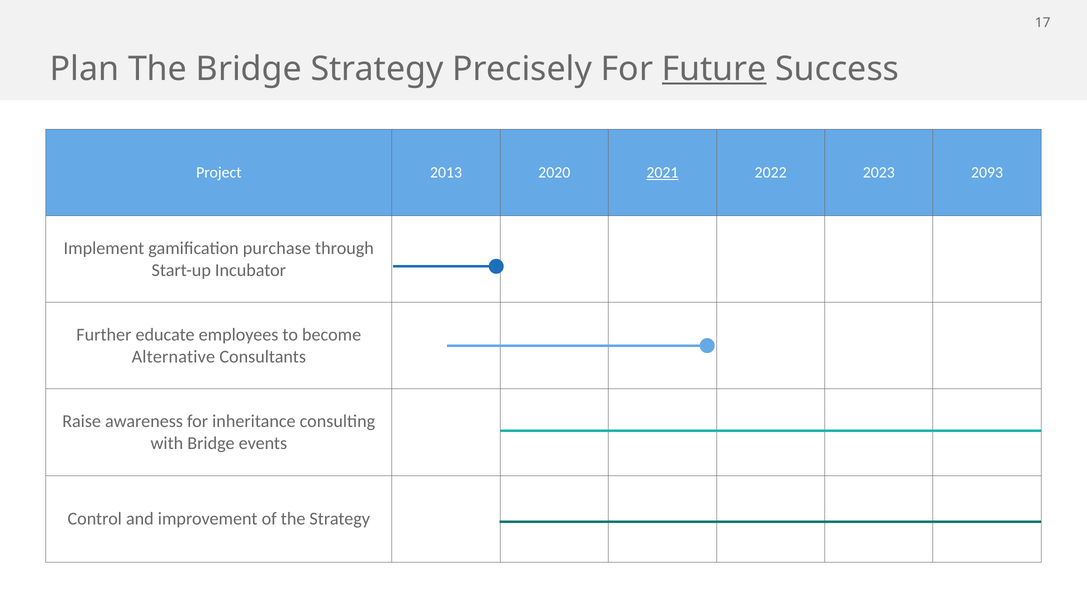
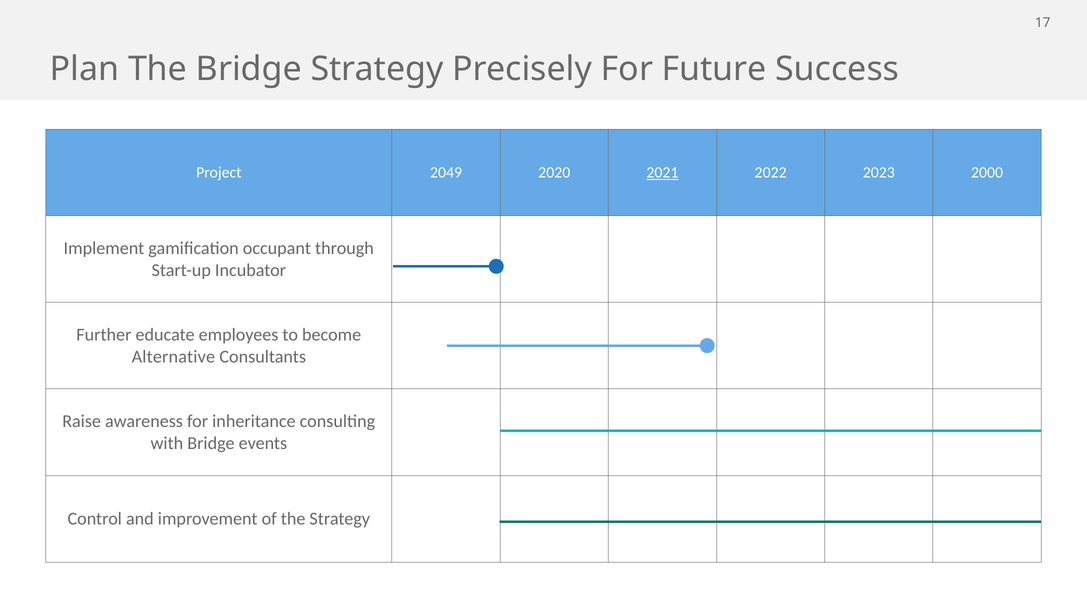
Future underline: present -> none (714, 69)
2013: 2013 -> 2049 (446, 173)
2093: 2093 -> 2000 (987, 173)
purchase: purchase -> occupant (277, 248)
